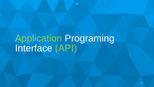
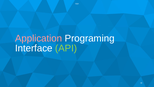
Application colour: light green -> pink (39, 38)
